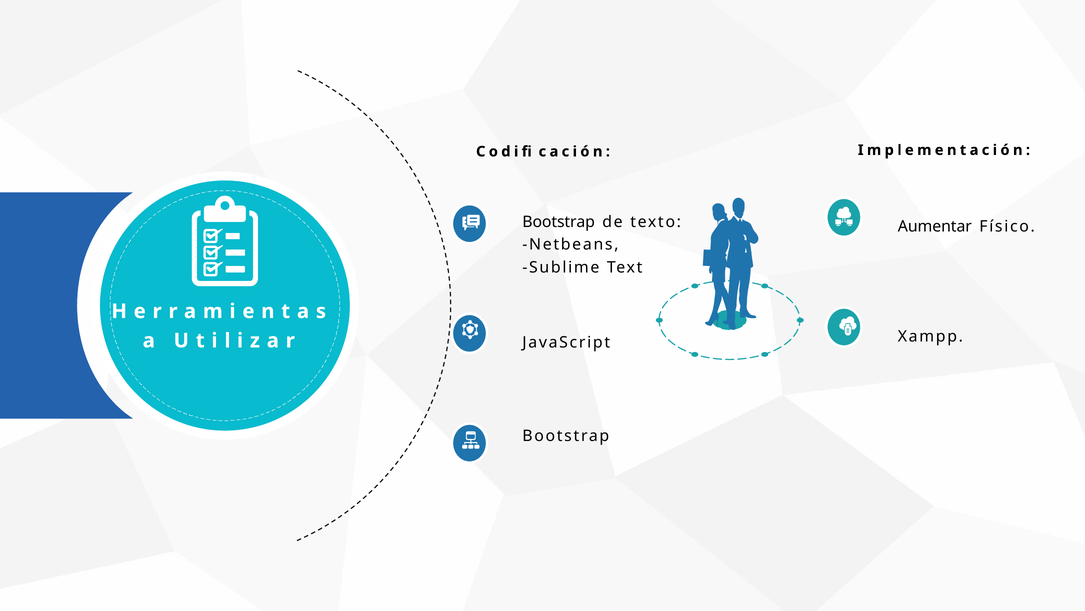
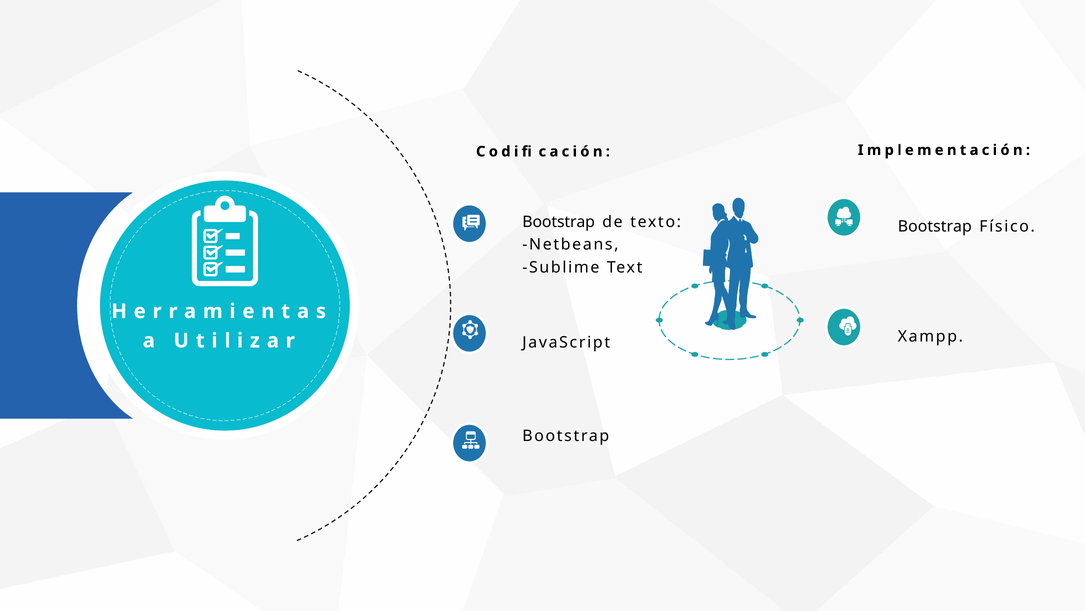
Aumentar: Aumentar -> Bootstrap (935, 226)
